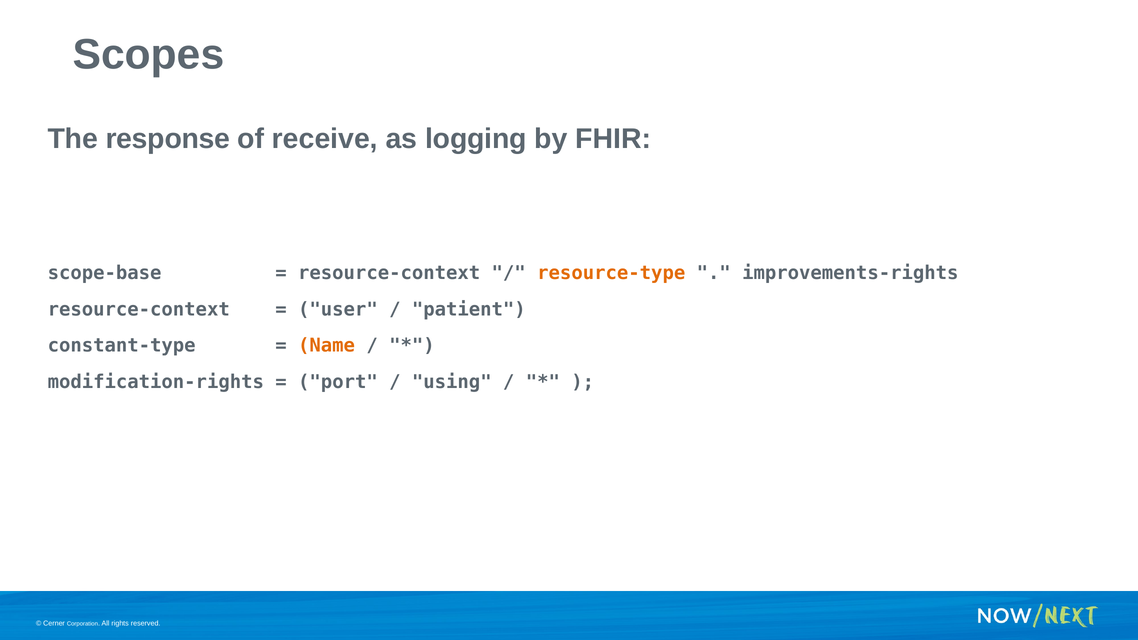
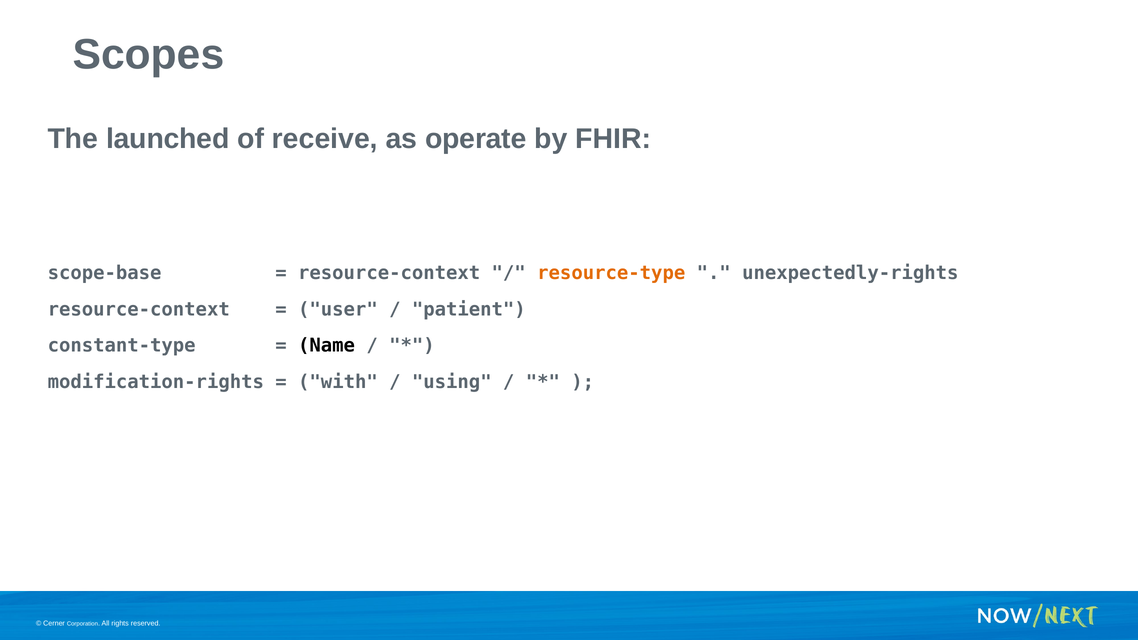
response: response -> launched (168, 139)
logging: logging -> operate (476, 139)
improvements-rights: improvements-rights -> unexpectedly-rights (850, 273)
Name colour: orange -> black (327, 346)
port: port -> with (338, 382)
